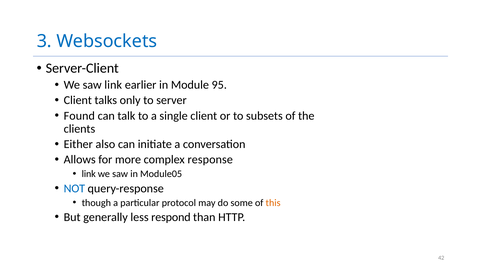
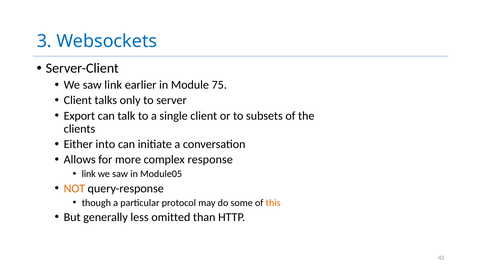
95: 95 -> 75 (219, 85)
Found: Found -> Export (79, 116)
also: also -> into (105, 144)
NOT colour: blue -> orange (74, 189)
respond: respond -> omitted (171, 218)
